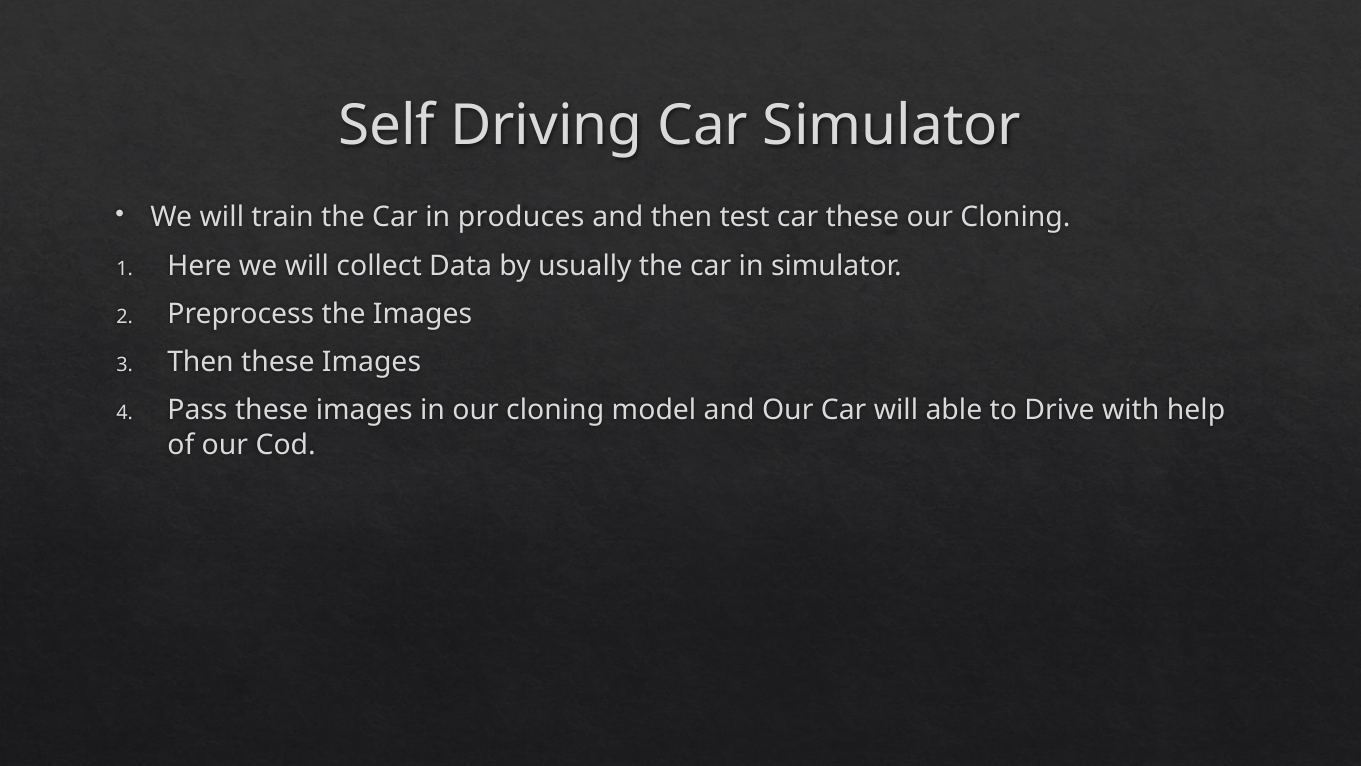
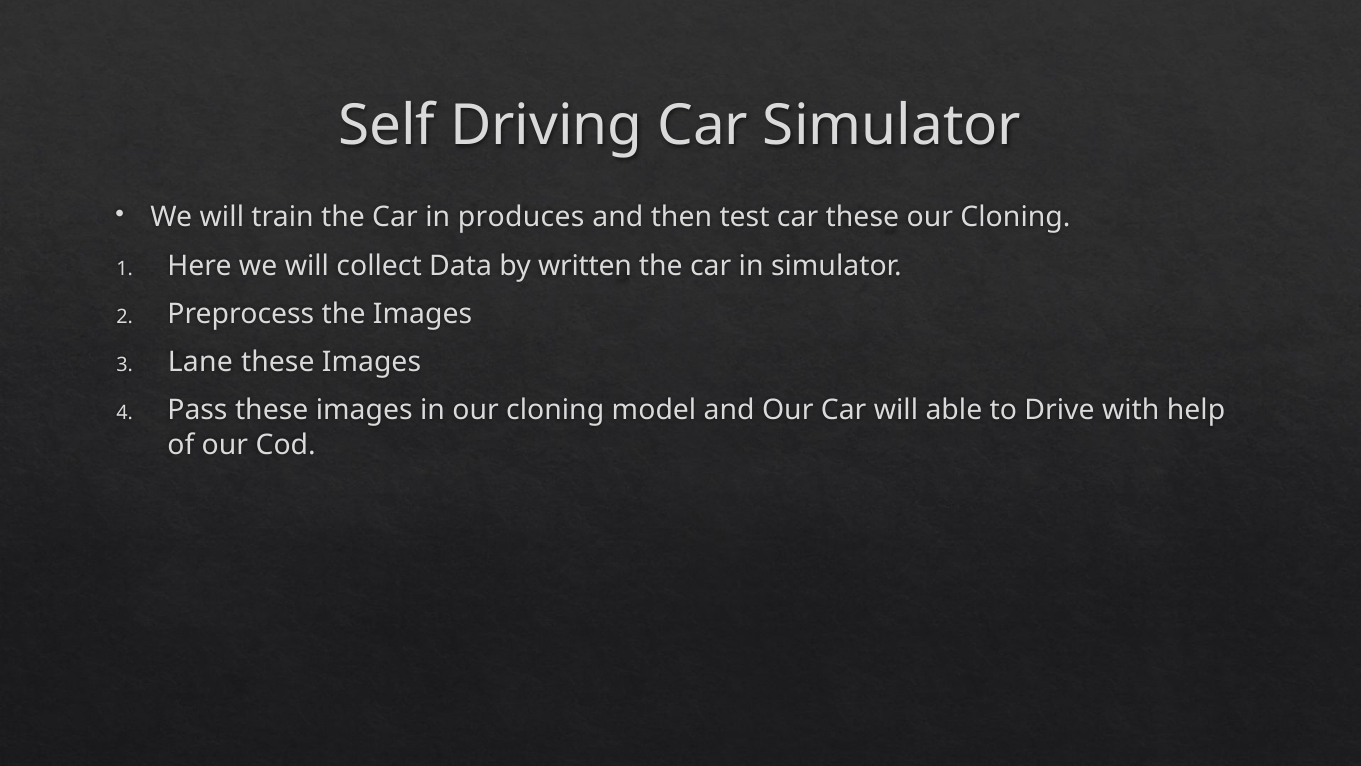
usually: usually -> written (585, 266)
Then: Then -> Lane (200, 362)
